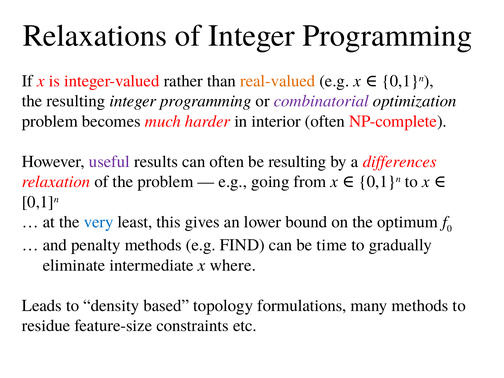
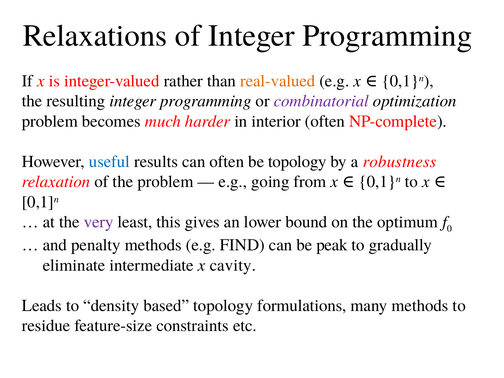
useful colour: purple -> blue (109, 162)
be resulting: resulting -> topology (297, 162)
differences: differences -> robustness (400, 162)
very colour: blue -> purple (99, 222)
time: time -> peak (332, 245)
where: where -> cavity (233, 265)
